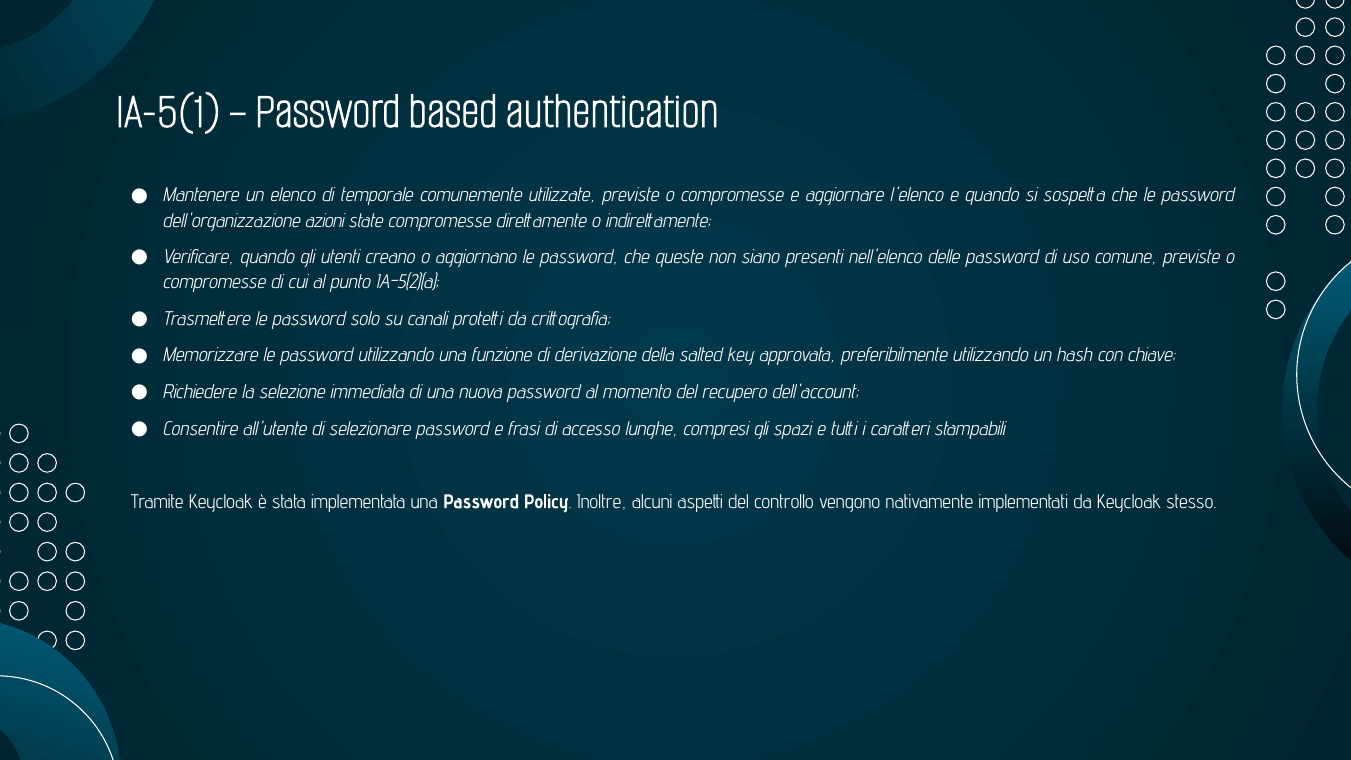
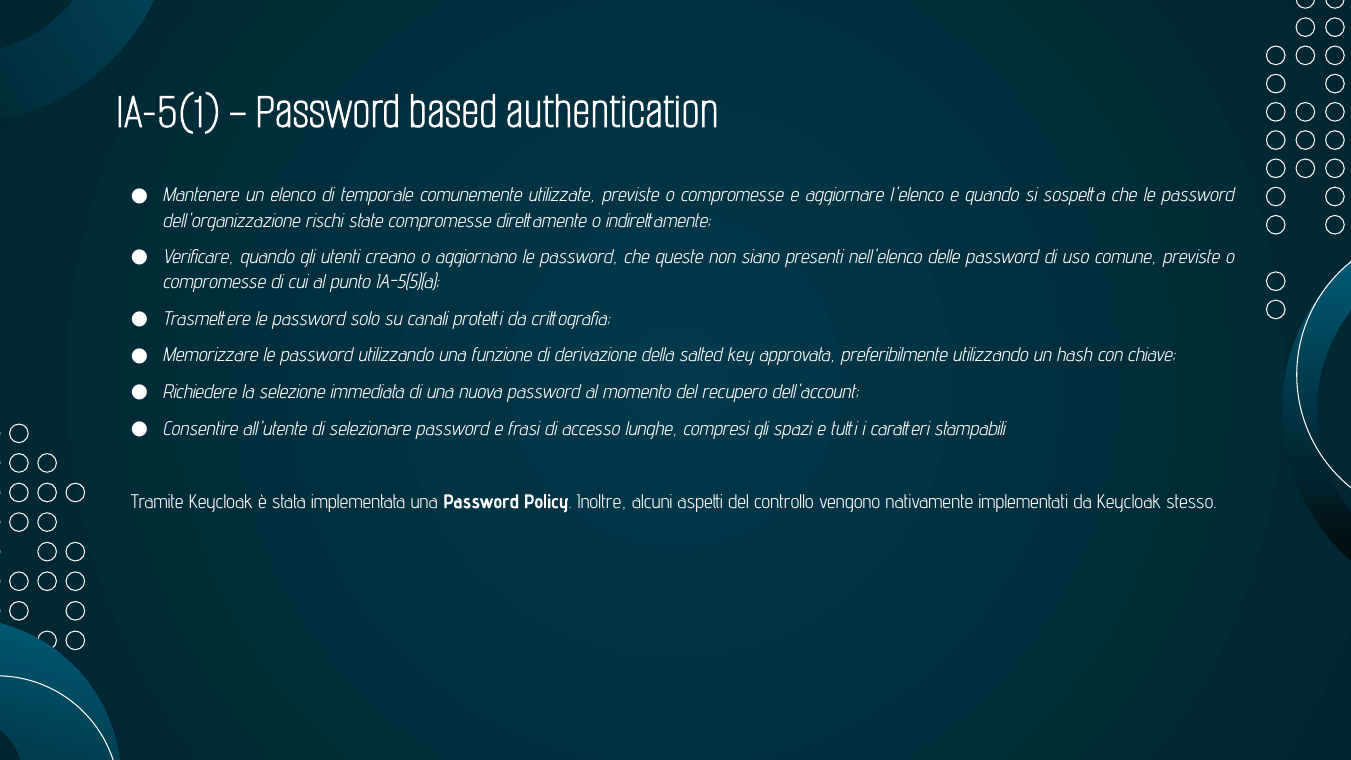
azioni: azioni -> rischi (324, 221)
IA-5(2)(a: IA-5(2)(a -> IA-5(5)(a (407, 282)
